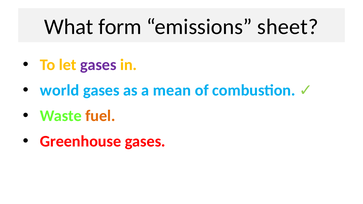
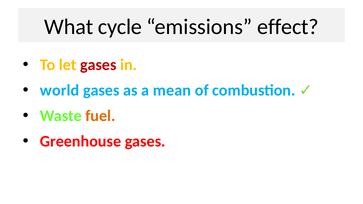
form: form -> cycle (120, 27)
sheet: sheet -> effect (288, 27)
gases colour: purple -> red (98, 65)
